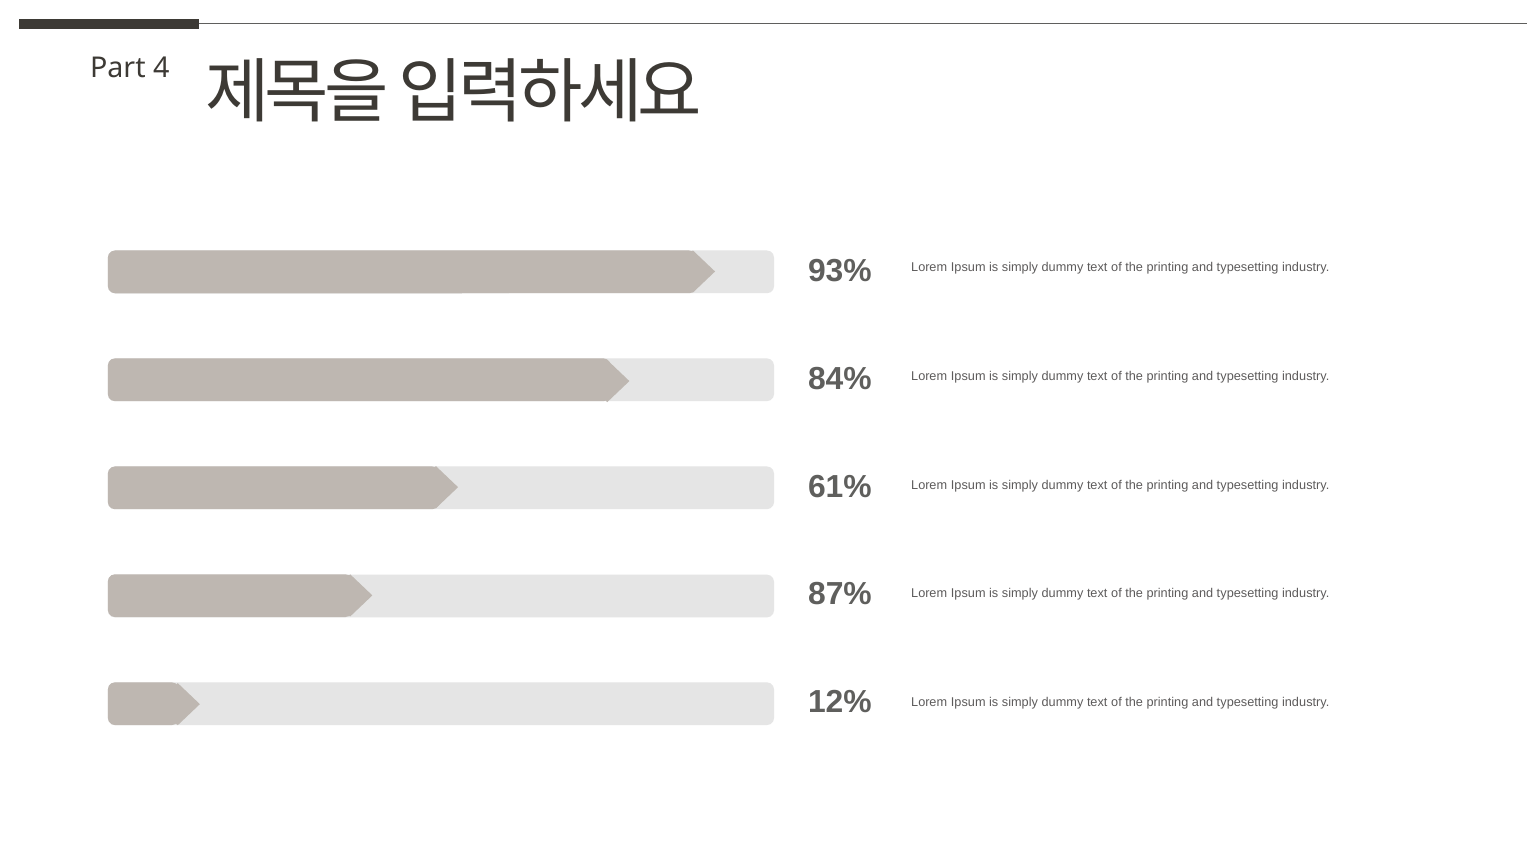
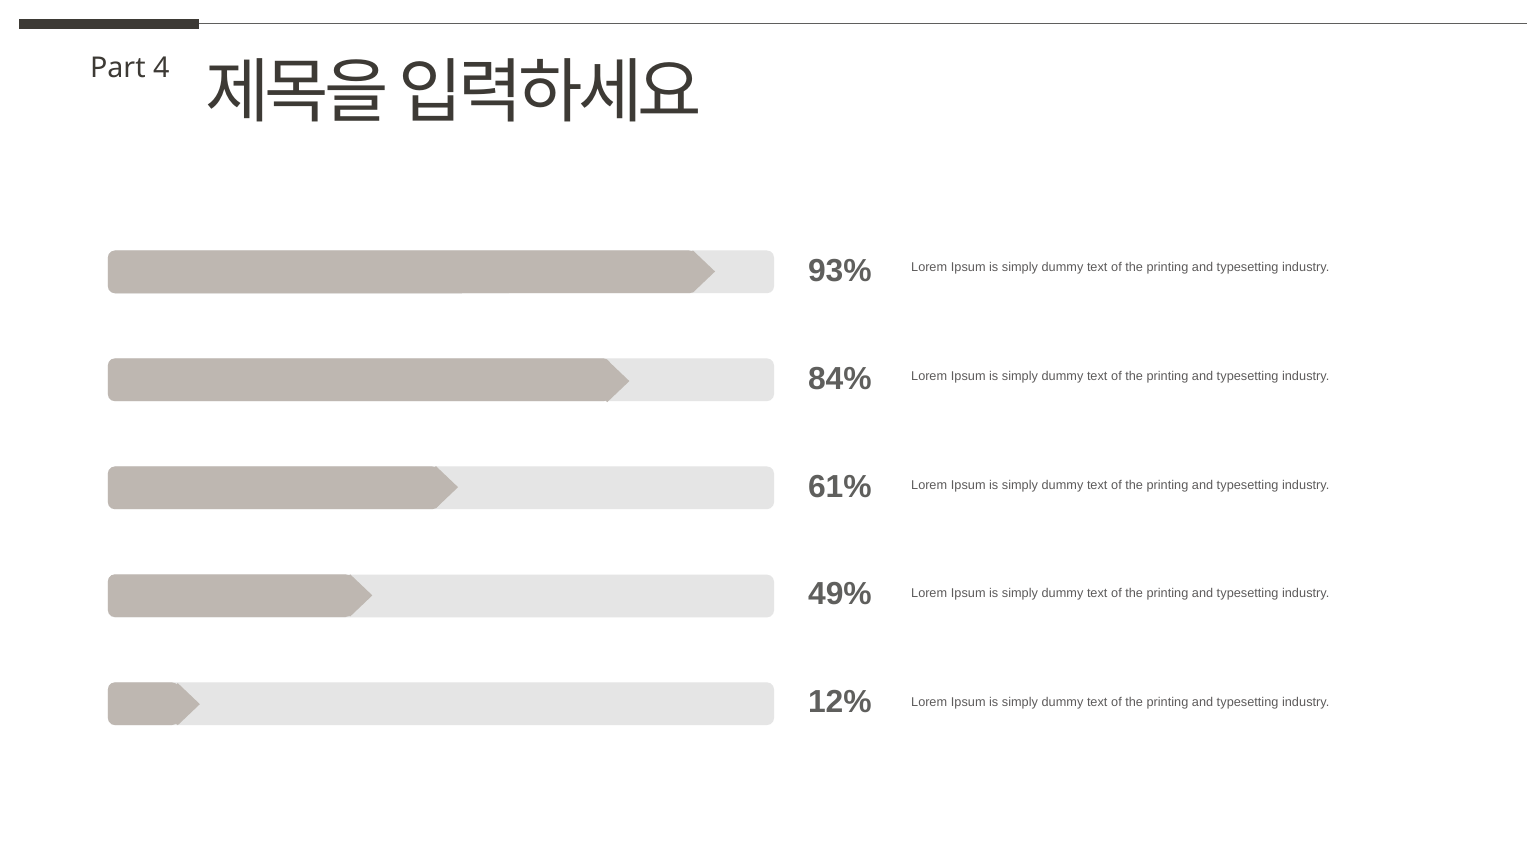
87%: 87% -> 49% (840, 594)
